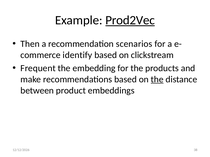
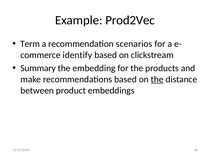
Prod2Vec underline: present -> none (130, 20)
Then: Then -> Term (30, 44)
Frequent: Frequent -> Summary (38, 68)
